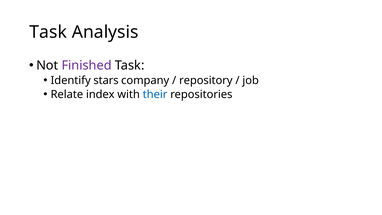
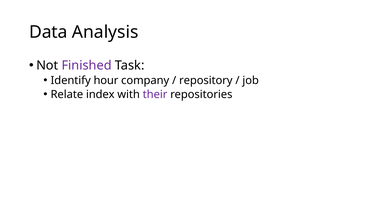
Task: Task -> Data (48, 32)
stars: stars -> hour (106, 80)
their colour: blue -> purple (155, 94)
